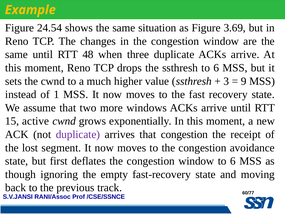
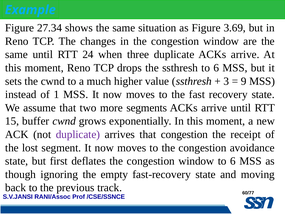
Example colour: yellow -> light blue (30, 10)
24.54: 24.54 -> 27.34 (50, 28)
48: 48 -> 24 (88, 54)
windows: windows -> segments (147, 108)
active: active -> buffer (36, 121)
